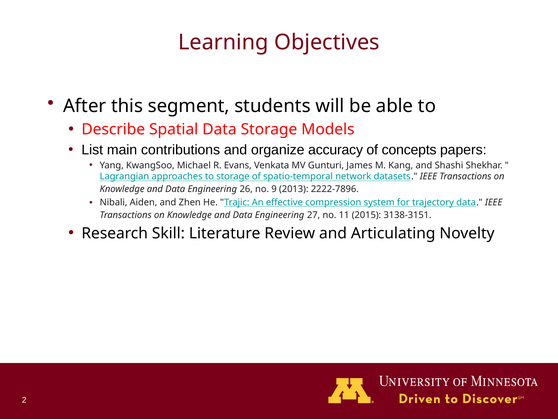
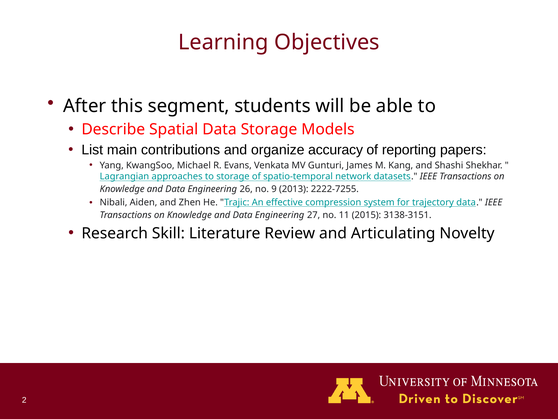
concepts: concepts -> reporting (409, 150)
2222-7896: 2222-7896 -> 2222-7255 (335, 189)
